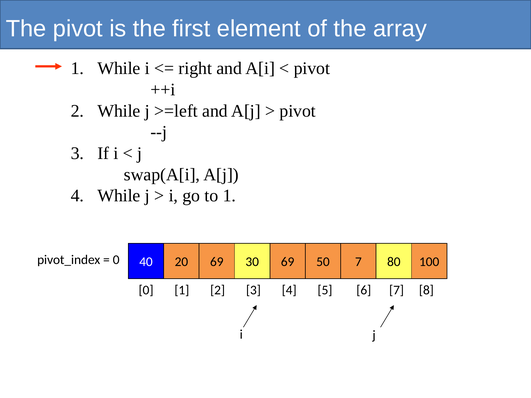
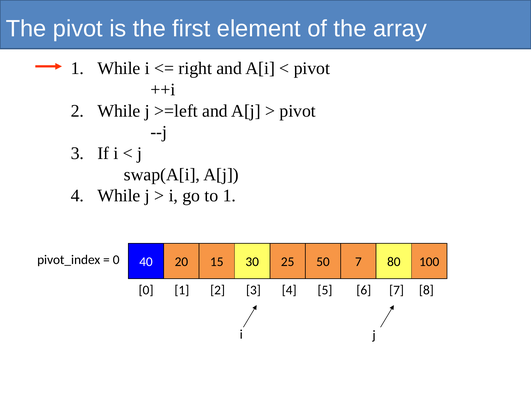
20 69: 69 -> 15 (217, 262)
30 69: 69 -> 25 (288, 262)
